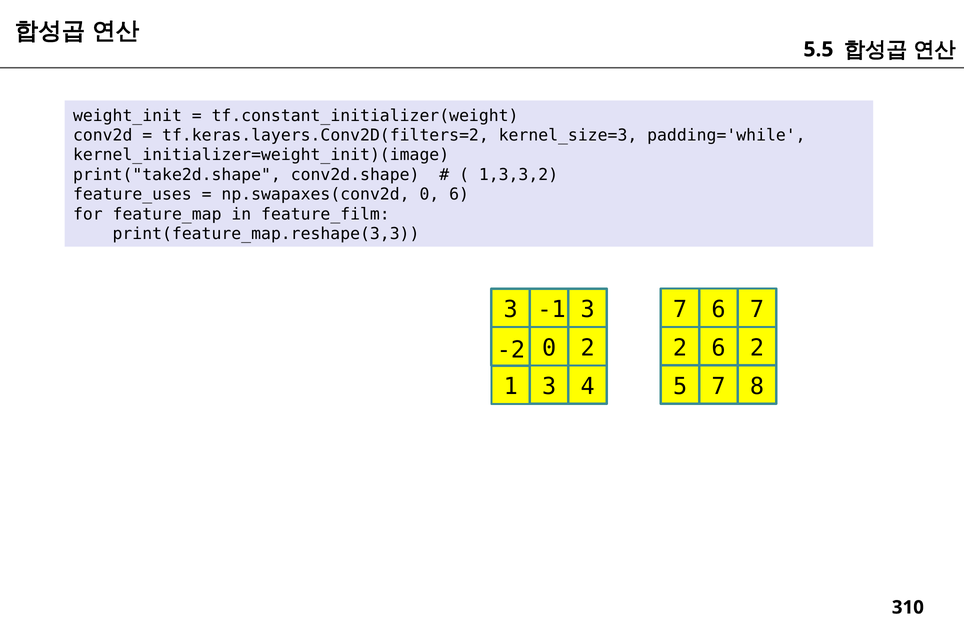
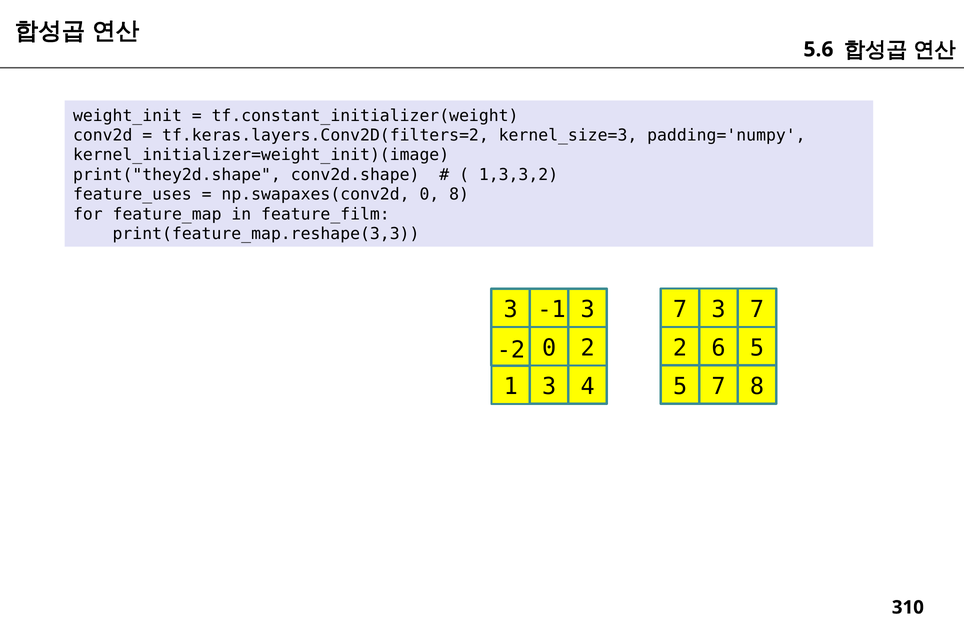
5.5: 5.5 -> 5.6 (818, 49)
padding='while: padding='while -> padding='numpy (726, 135)
print("take2d.shape: print("take2d.shape -> print("they2d.shape (177, 175)
0 6: 6 -> 8 (459, 195)
7 6: 6 -> 3 (718, 309)
6 2: 2 -> 5 (757, 348)
